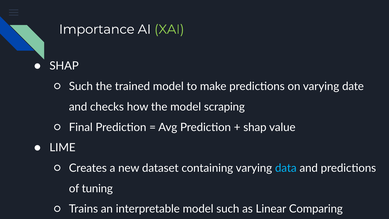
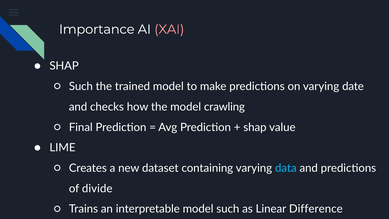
XAI colour: light green -> pink (169, 29)
scraping: scraping -> crawling (224, 107)
tuning: tuning -> divide (97, 188)
Comparing: Comparing -> Difference (316, 209)
